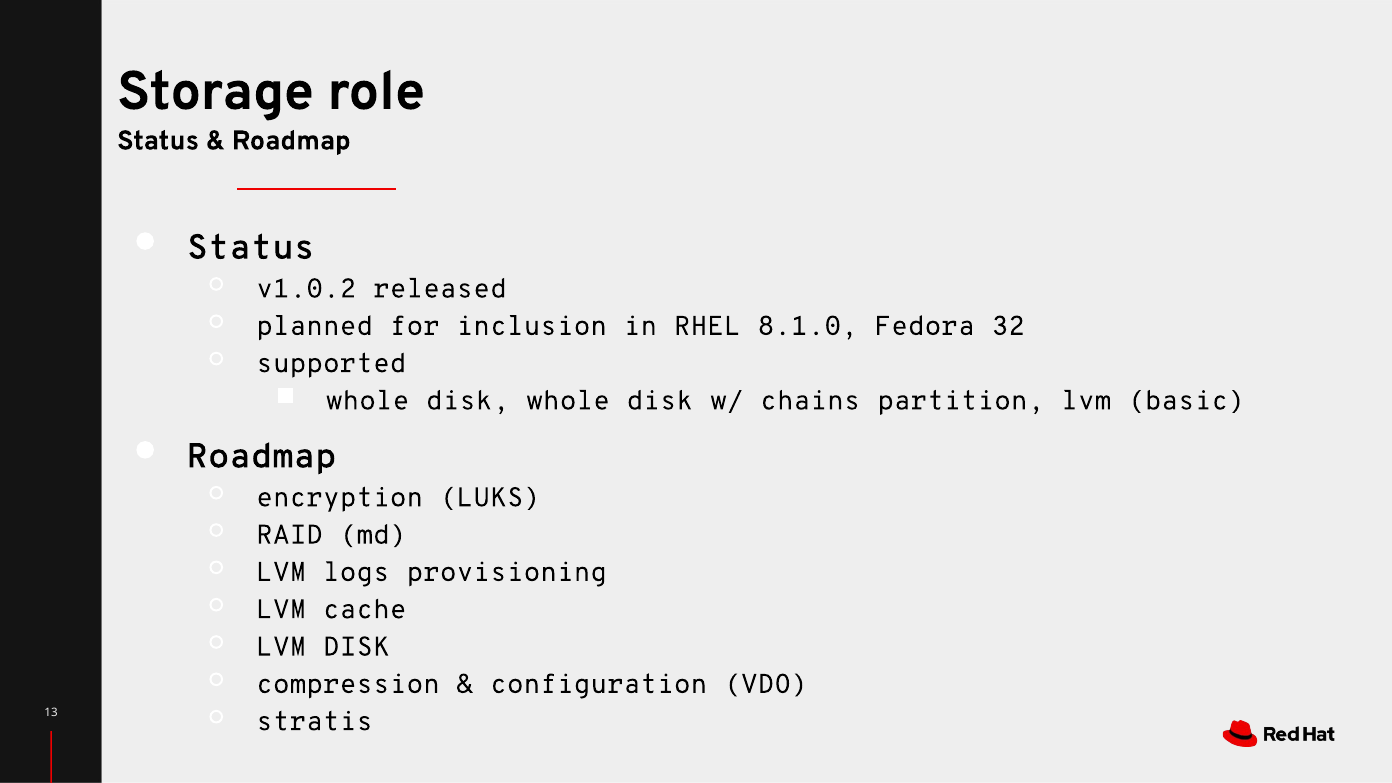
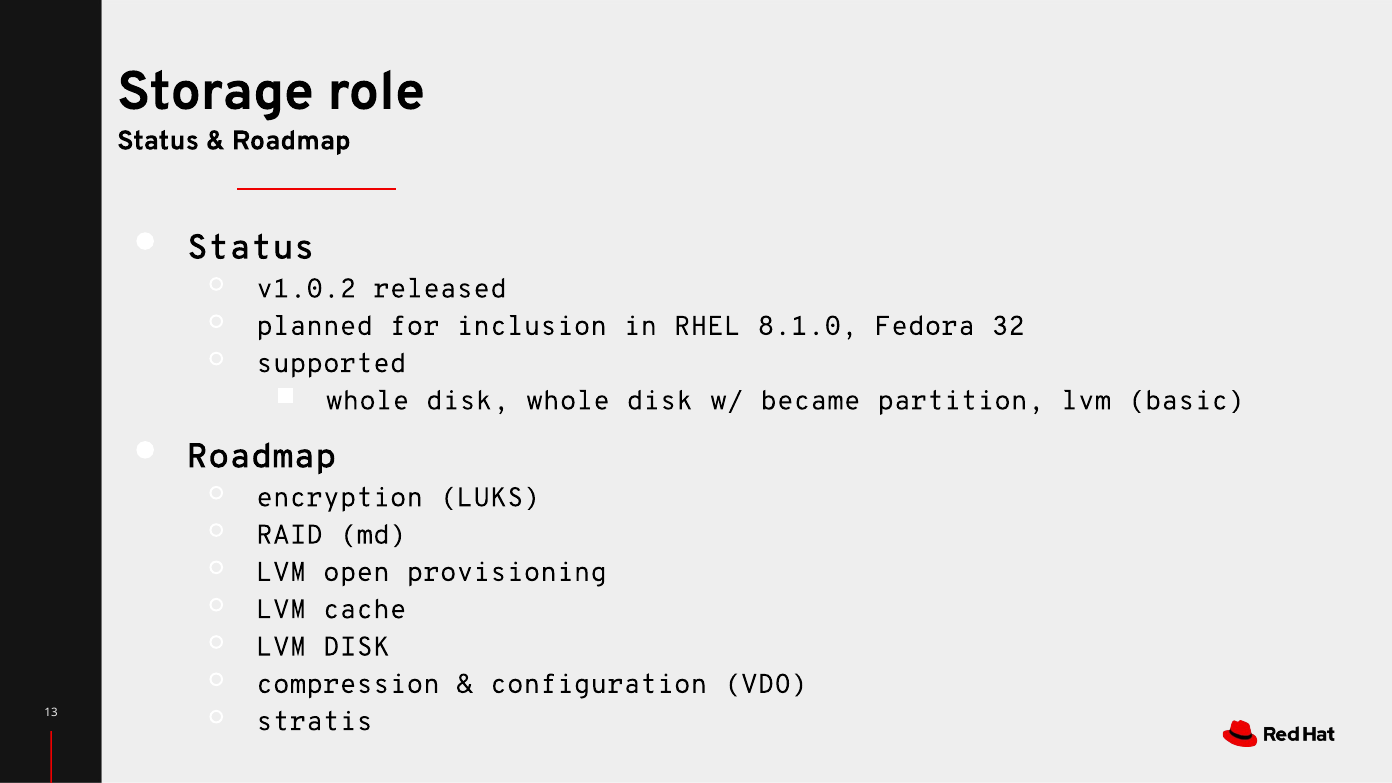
chains: chains -> became (810, 401)
logs: logs -> open (356, 572)
